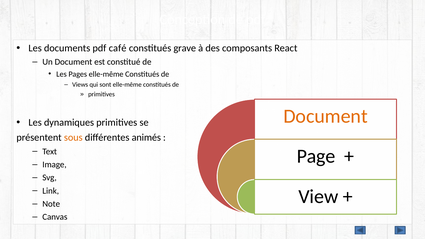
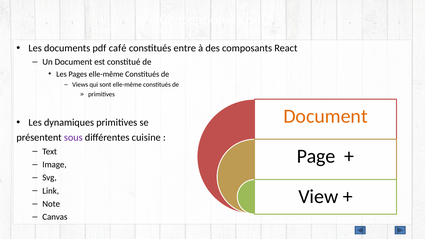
grave: grave -> entre (185, 48)
sous colour: orange -> purple (73, 138)
animés: animés -> cuisine (146, 138)
